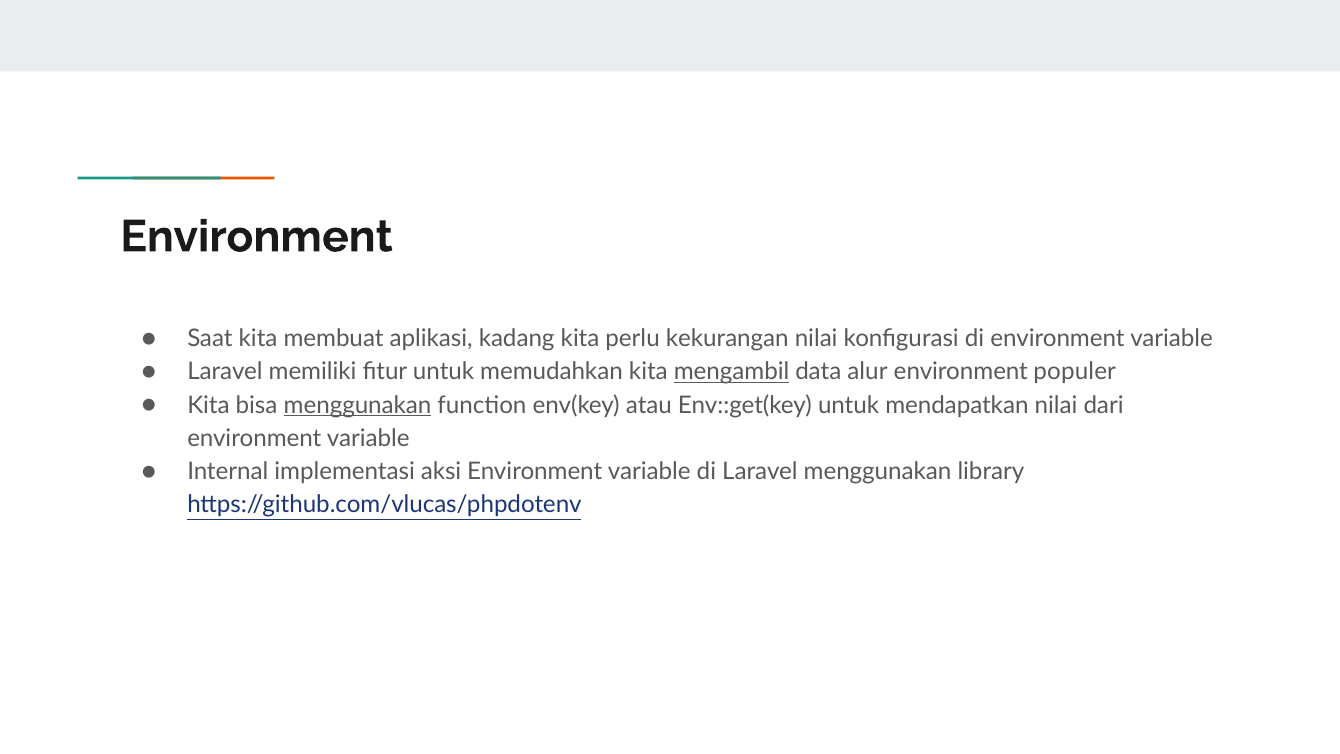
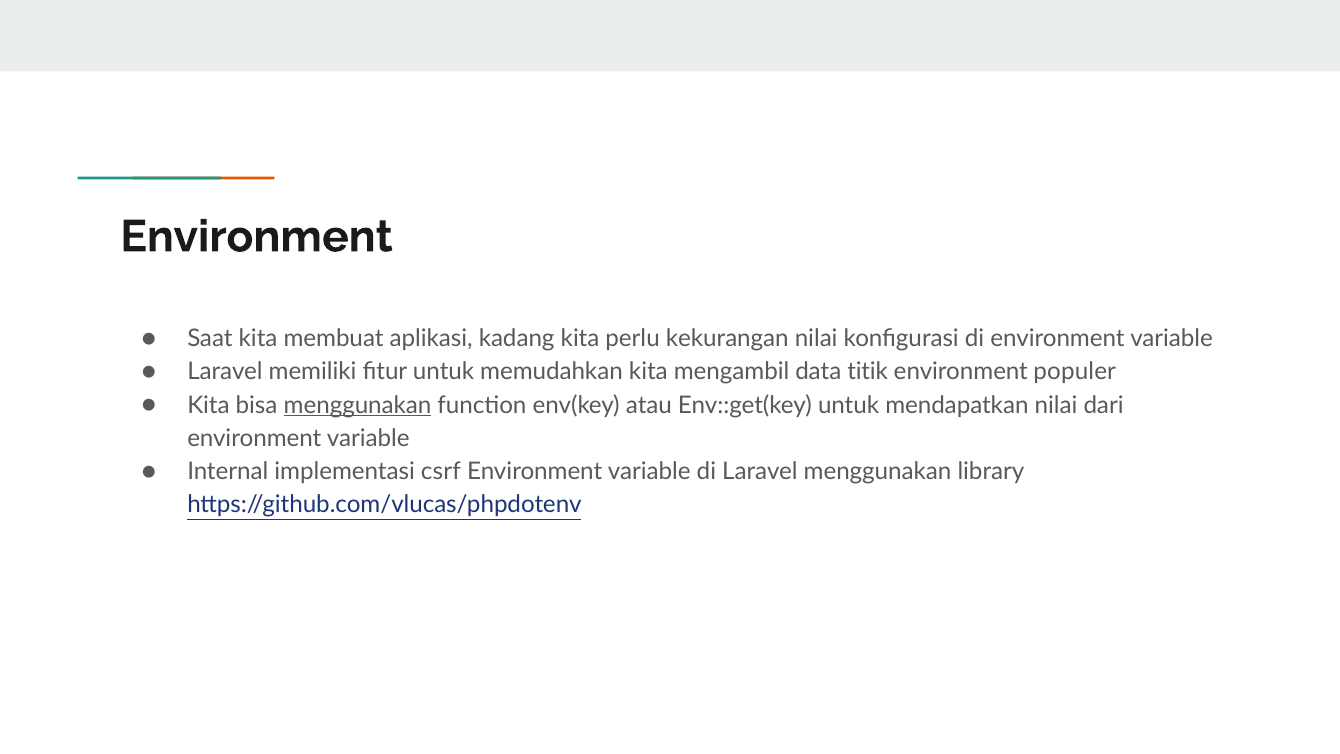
mengambil underline: present -> none (732, 372)
alur: alur -> titik (868, 372)
aksi: aksi -> csrf (441, 471)
